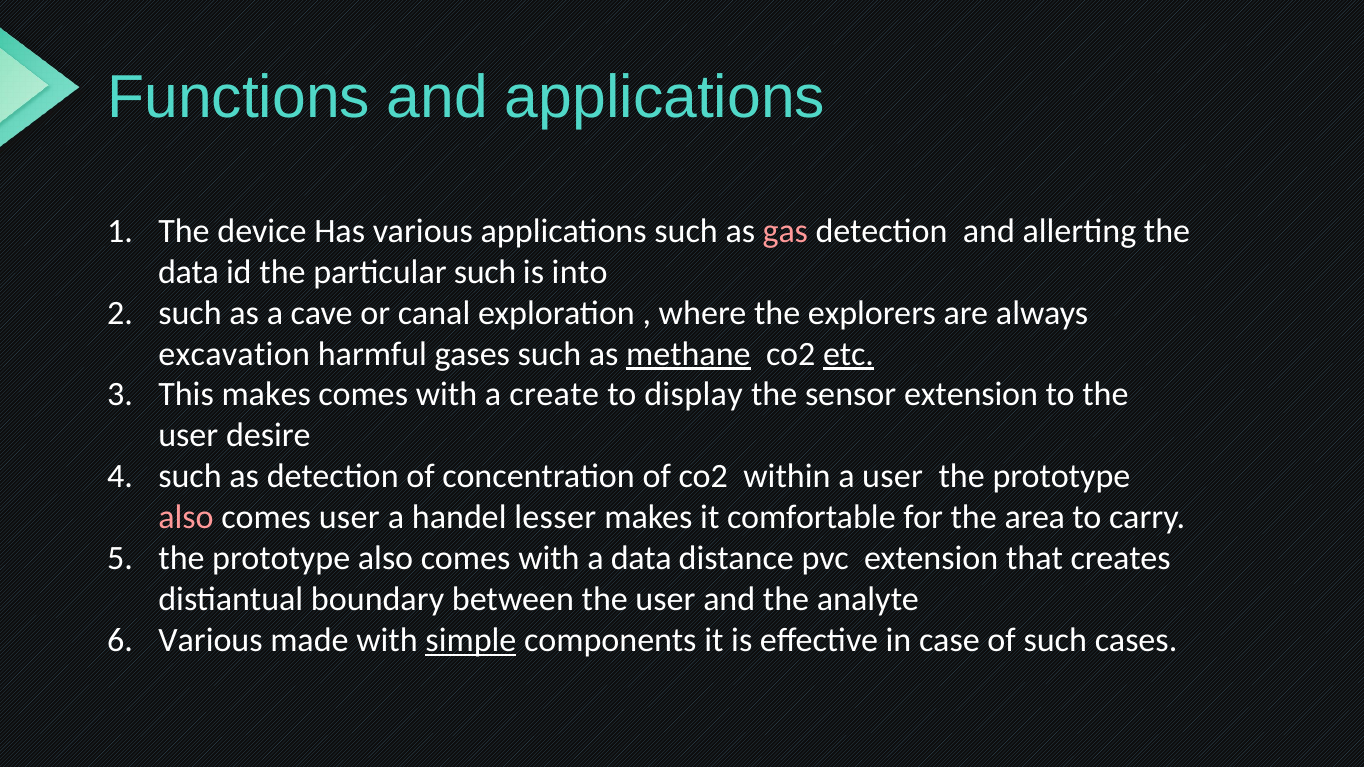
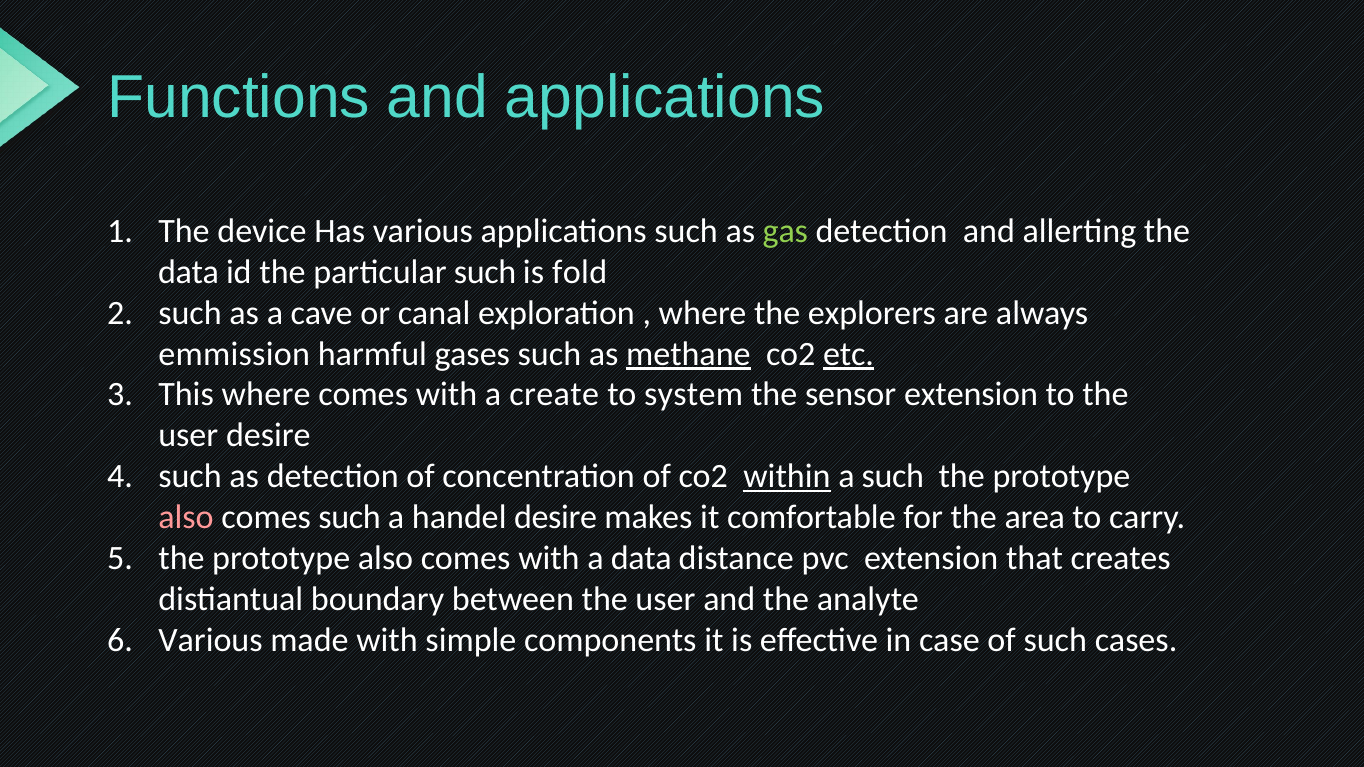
gas colour: pink -> light green (785, 231)
into: into -> fold (580, 272)
excavation: excavation -> emmission (234, 354)
This makes: makes -> where (266, 395)
display: display -> system (694, 395)
within underline: none -> present (787, 477)
a user: user -> such (893, 477)
comes user: user -> such (350, 518)
handel lesser: lesser -> desire (556, 518)
simple underline: present -> none (471, 640)
